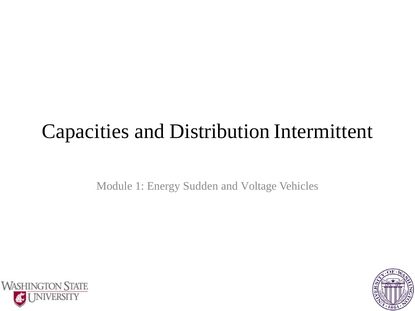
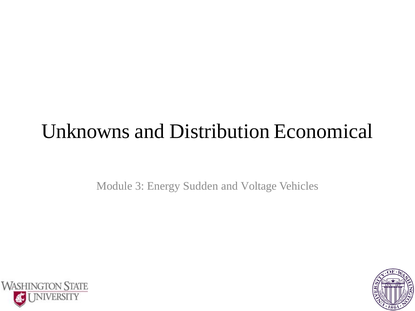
Capacities: Capacities -> Unknowns (86, 131)
Intermittent: Intermittent -> Economical (323, 131)
Module 1: 1 -> 3 (140, 186)
